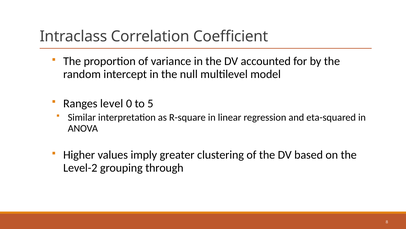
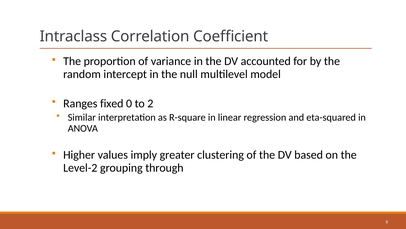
level: level -> fixed (112, 103)
5: 5 -> 2 (150, 103)
